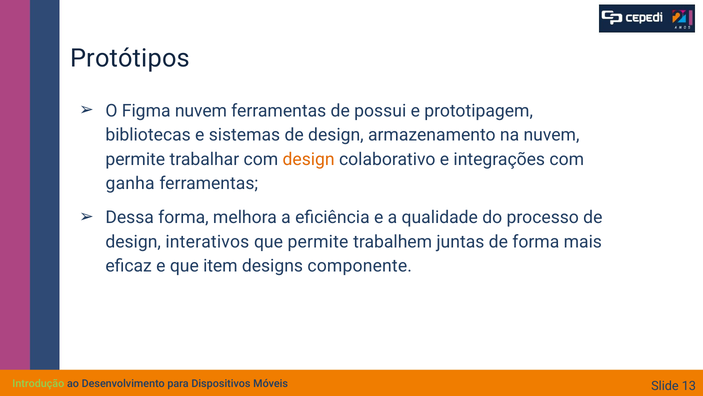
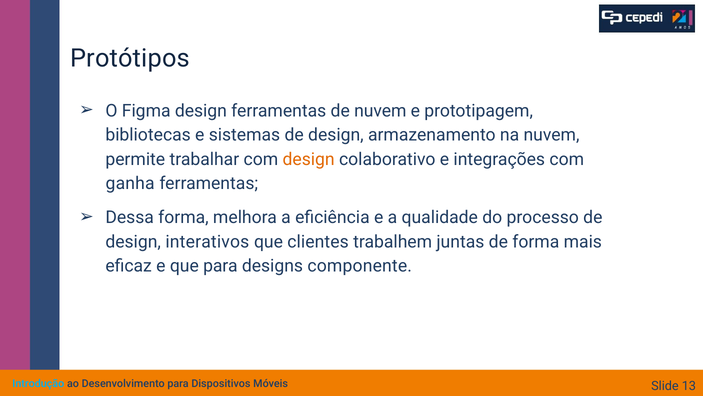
Figma nuvem: nuvem -> design (201, 111)
de possui: possui -> nuvem (380, 111)
que permite: permite -> clientes (318, 242)
que item: item -> para (220, 266)
Introdução colour: light green -> light blue (38, 383)
